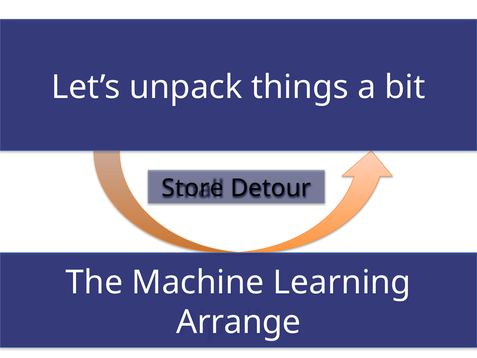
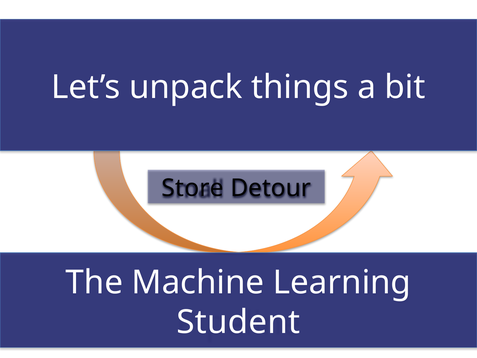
Arrange: Arrange -> Student (238, 322)
